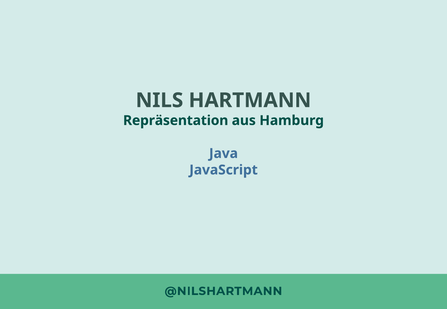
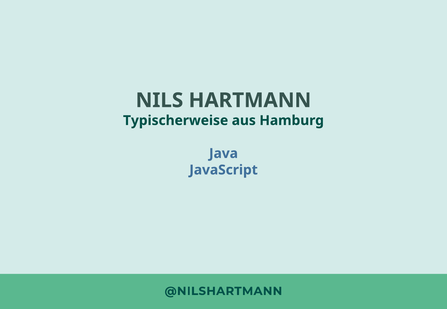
Repräsentation: Repräsentation -> Typischerweise (176, 121)
